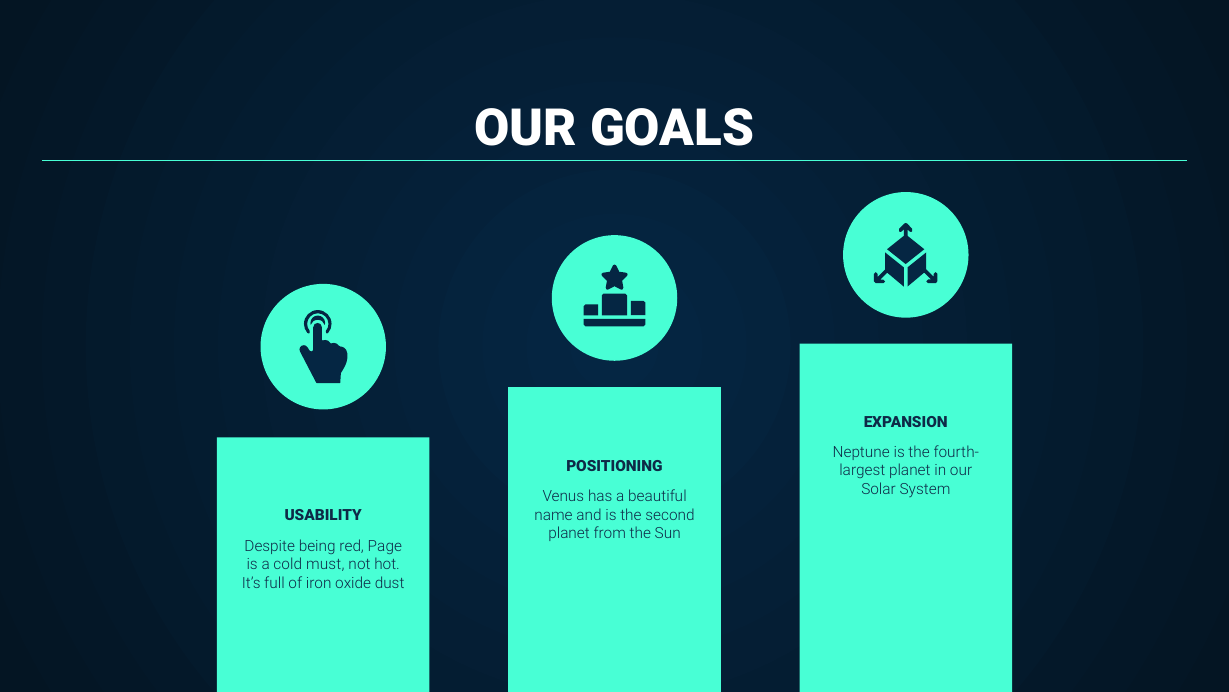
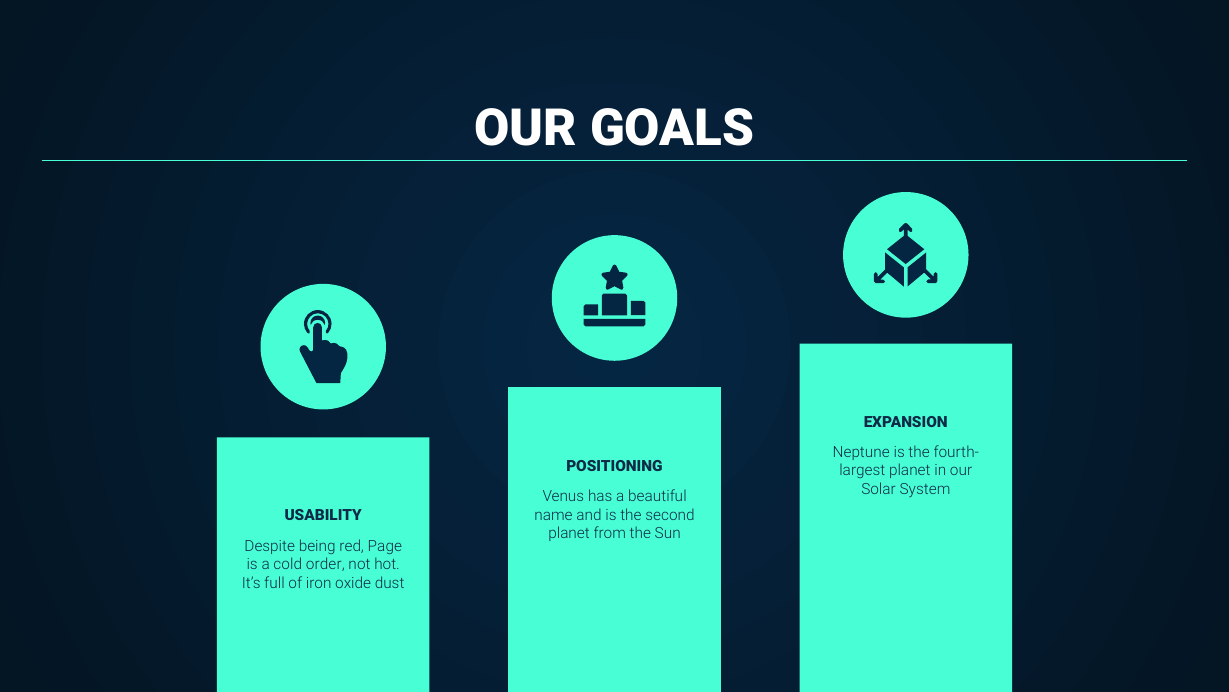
must: must -> order (325, 564)
